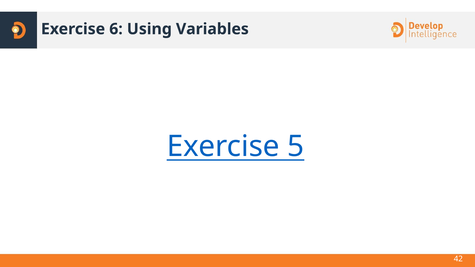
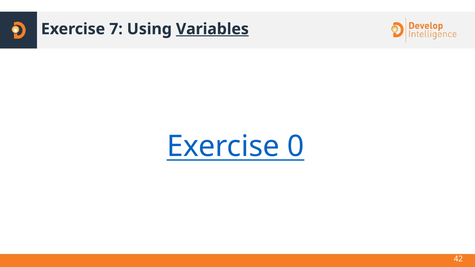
6: 6 -> 7 (116, 29)
Variables underline: none -> present (212, 29)
5: 5 -> 0 (296, 147)
